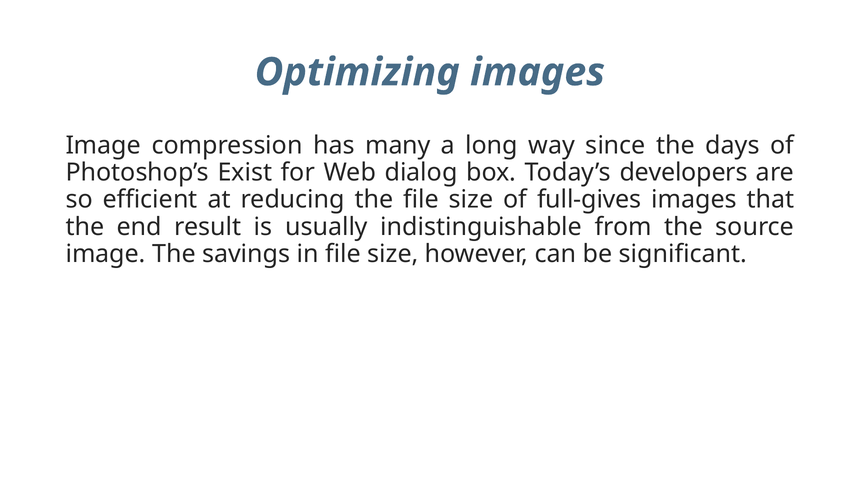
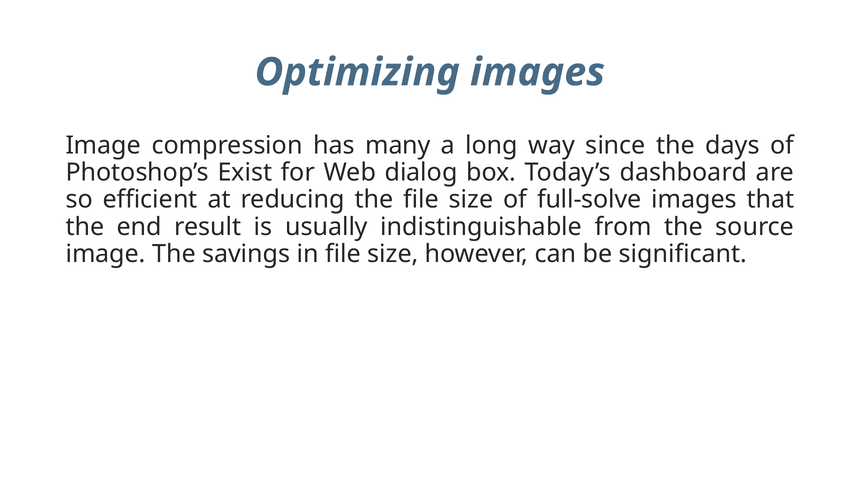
developers: developers -> dashboard (683, 172)
full-gives: full-gives -> full-solve (589, 200)
